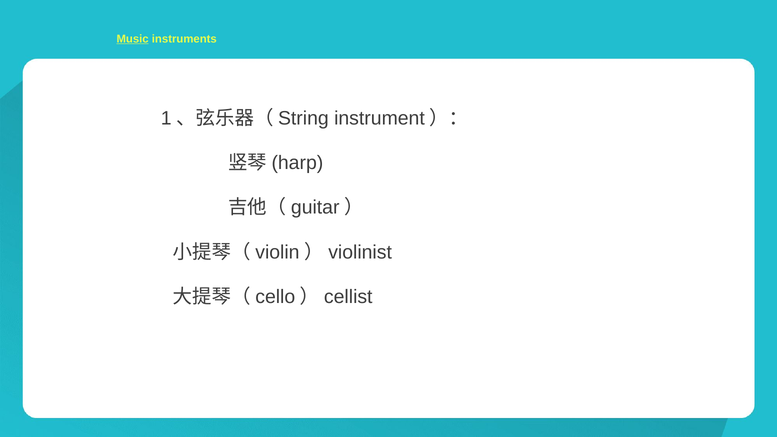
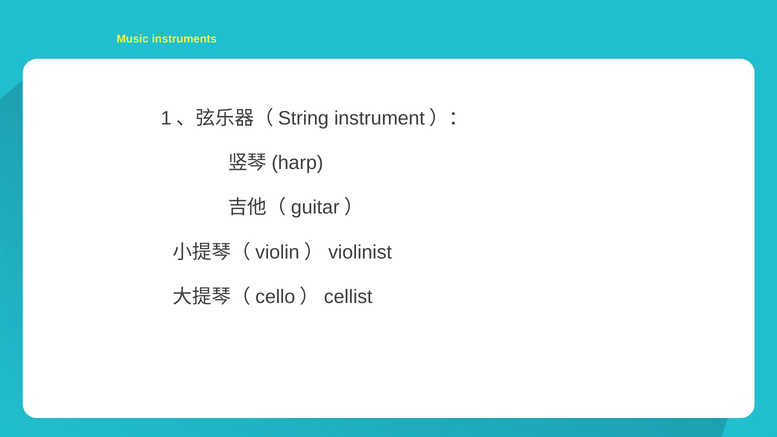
Music underline: present -> none (133, 39)
